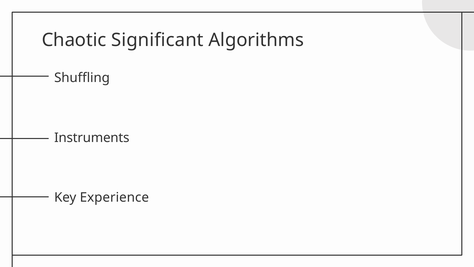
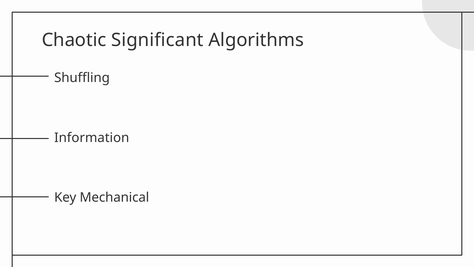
Instruments: Instruments -> Information (92, 137)
Experience: Experience -> Mechanical (114, 197)
